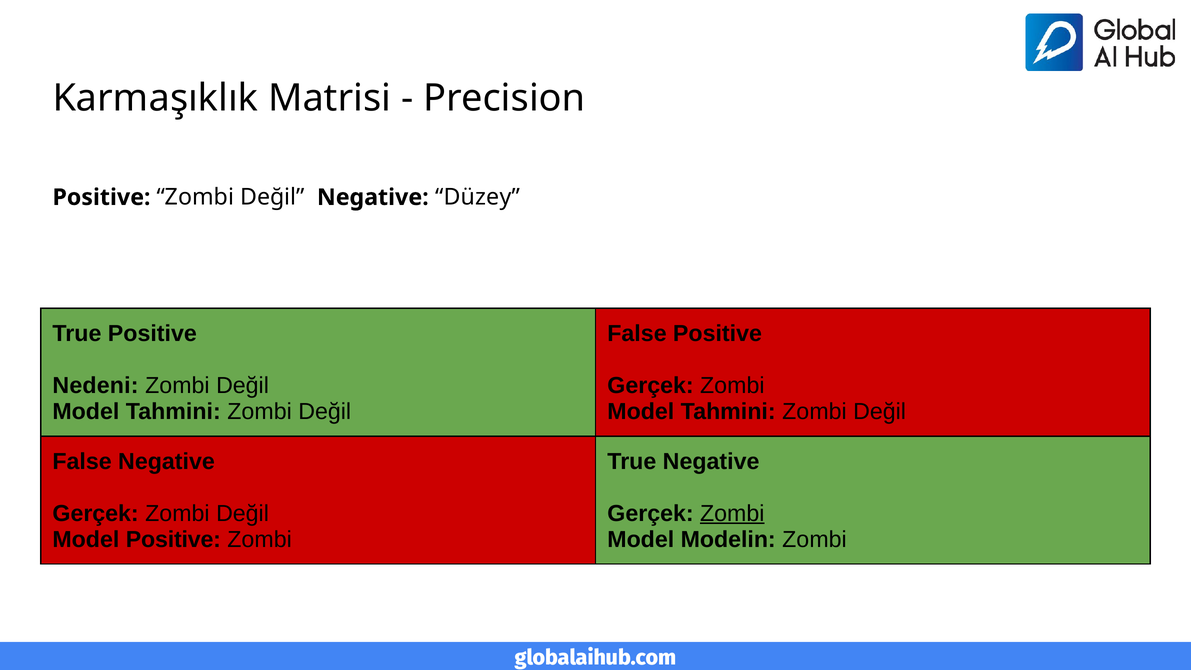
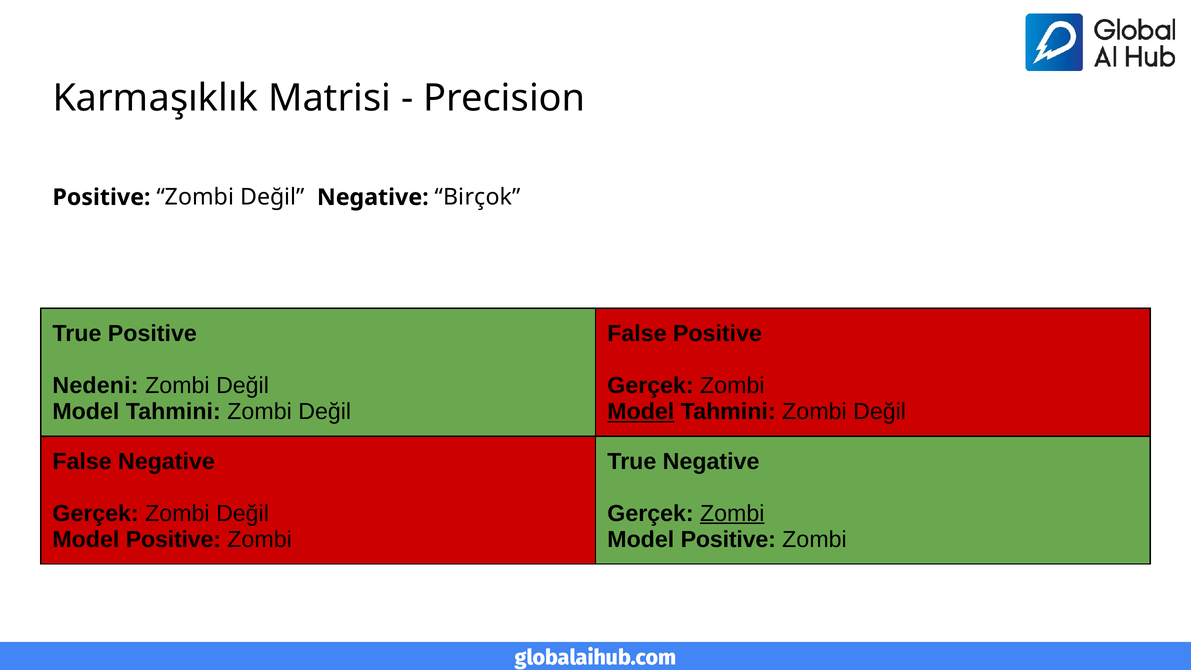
Düzey: Düzey -> Birçok (478, 197)
Model underline: none -> present (641, 412)
Modelin: Modelin -> Positive (728, 539)
